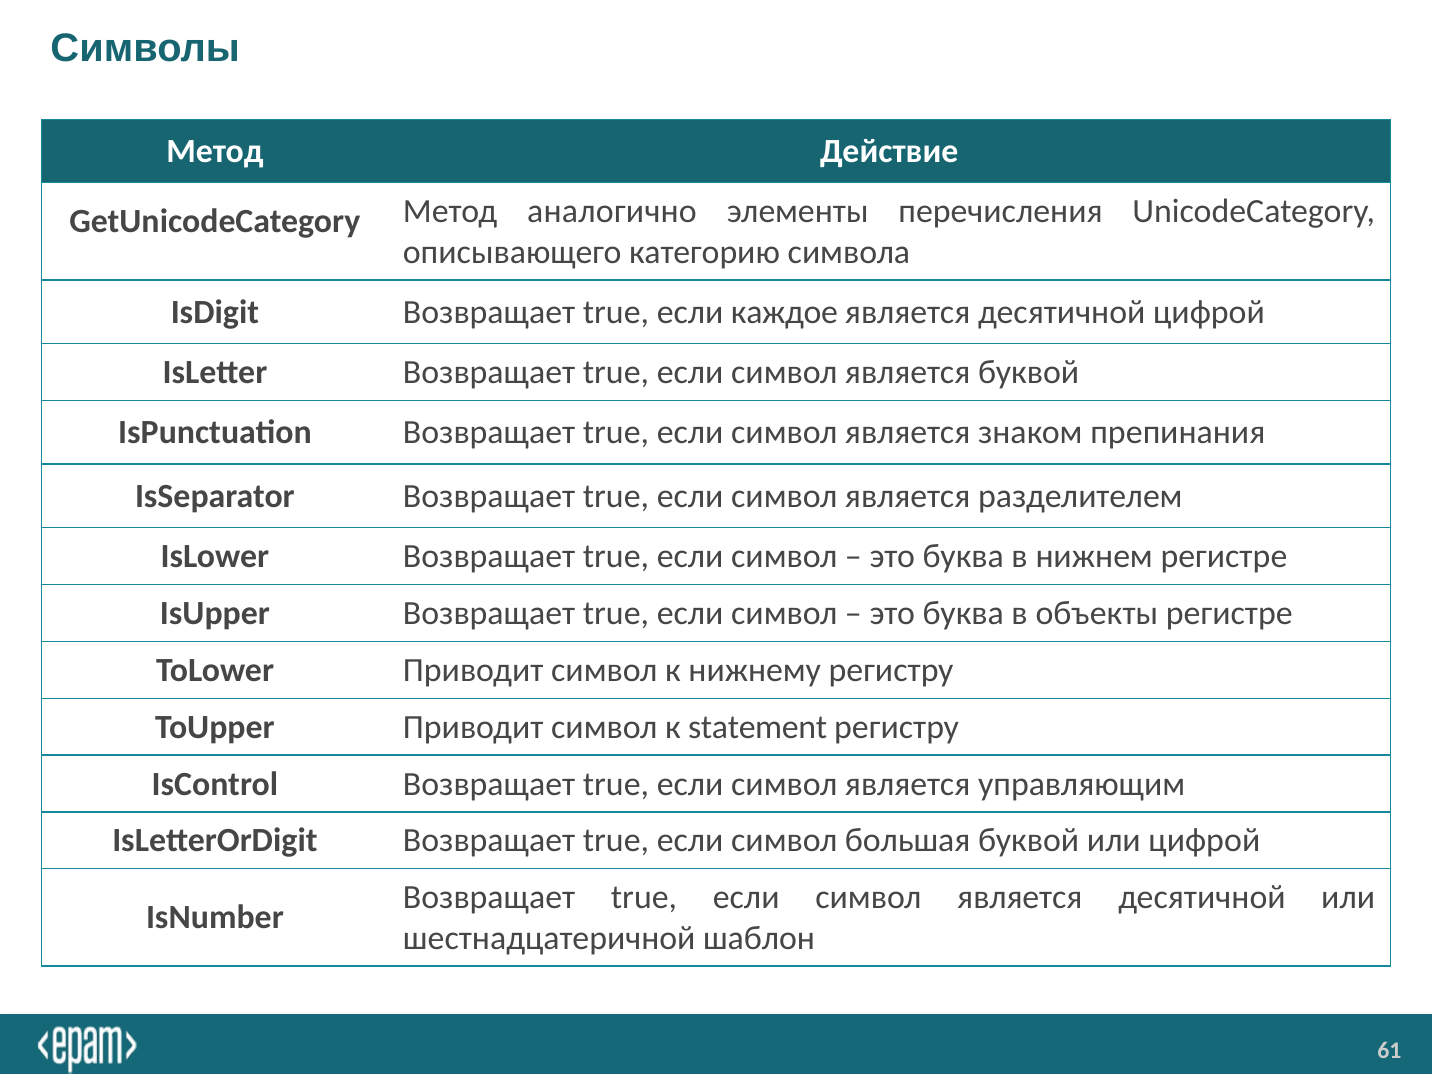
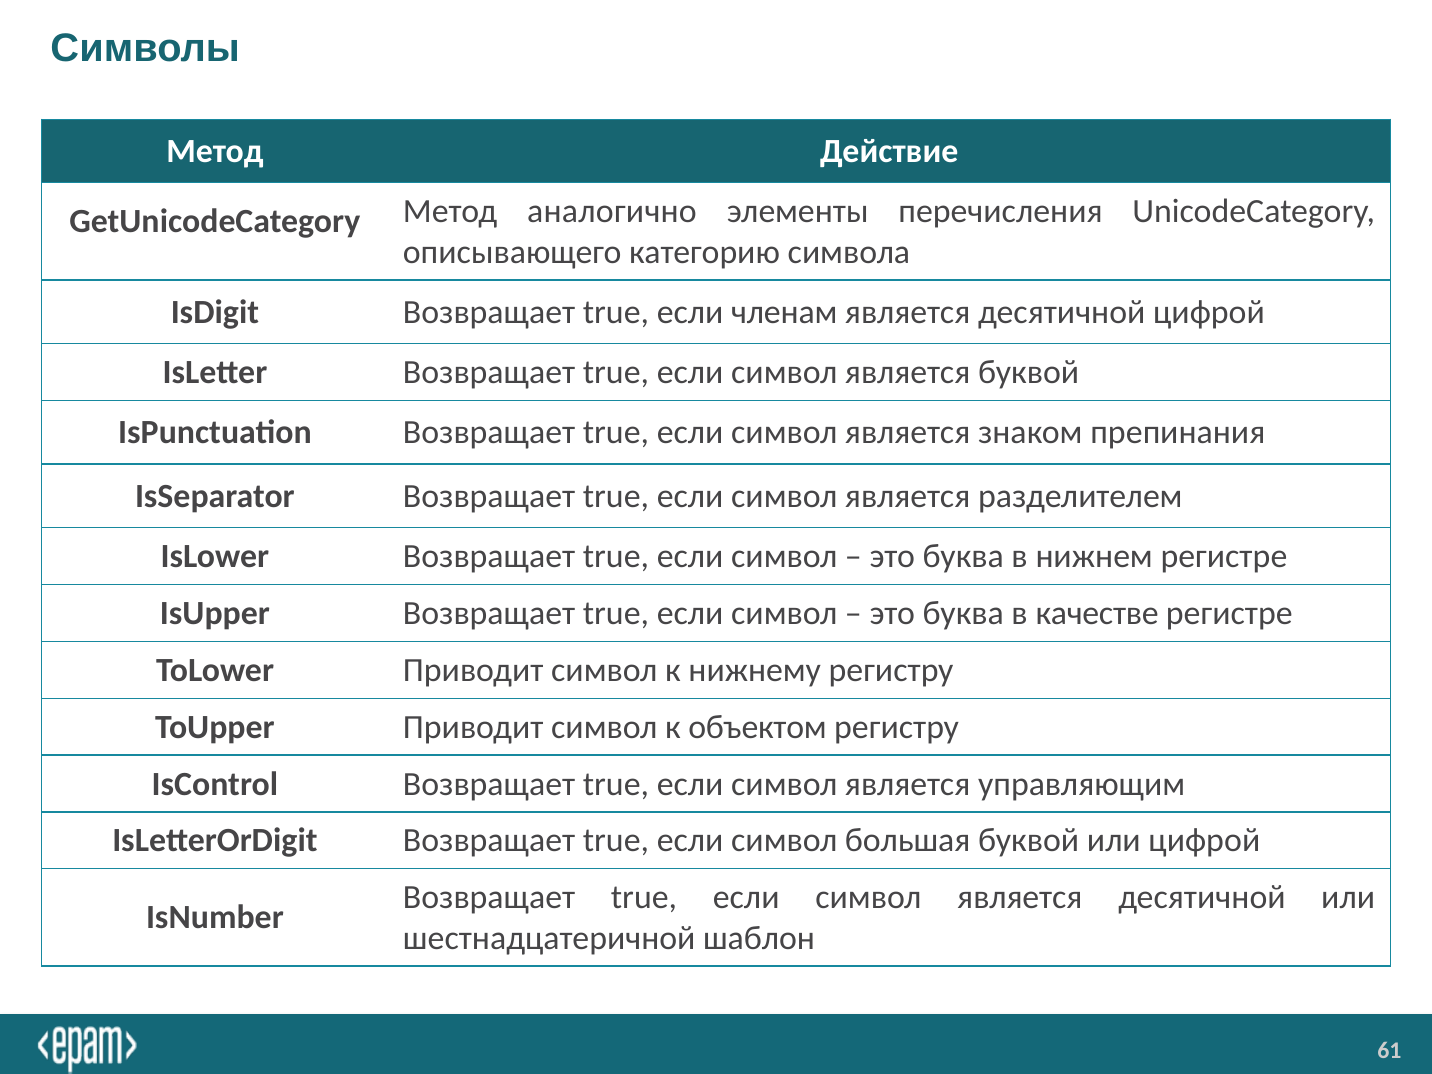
каждое: каждое -> членам (784, 312)
объекты: объекты -> качестве (1097, 613)
statement: statement -> объектом (758, 727)
